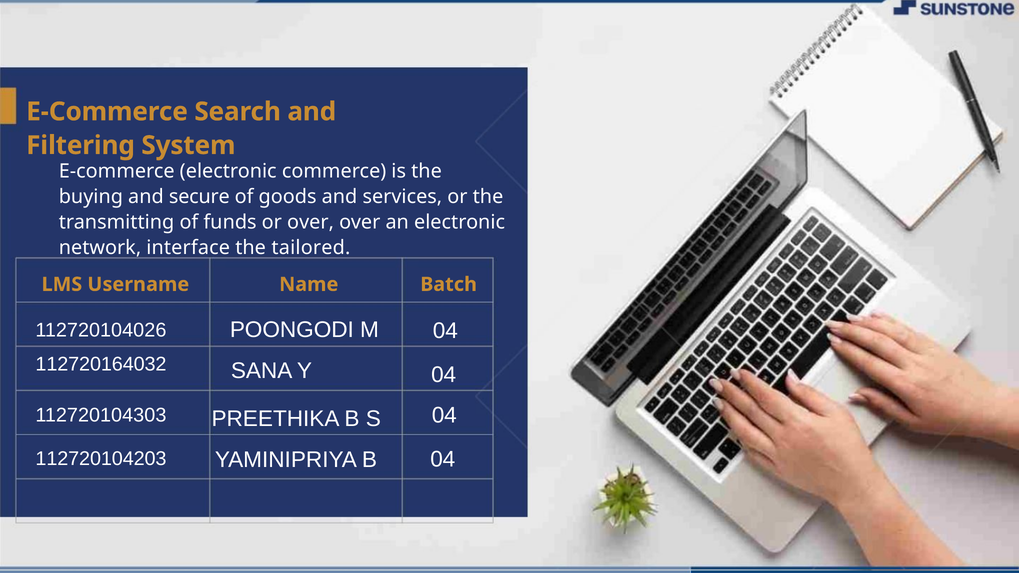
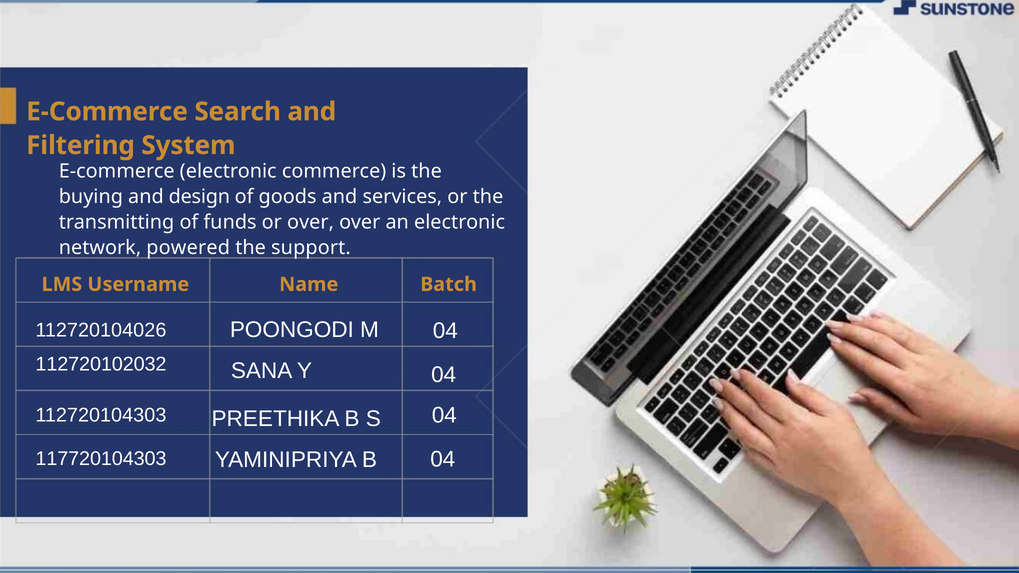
secure: secure -> design (199, 197)
interface: interface -> powered (188, 248)
the tailored: tailored -> support (311, 248)
112720164032: 112720164032 -> 112720102032 (101, 364)
112720104203: 112720104203 -> 117720104303 (101, 459)
